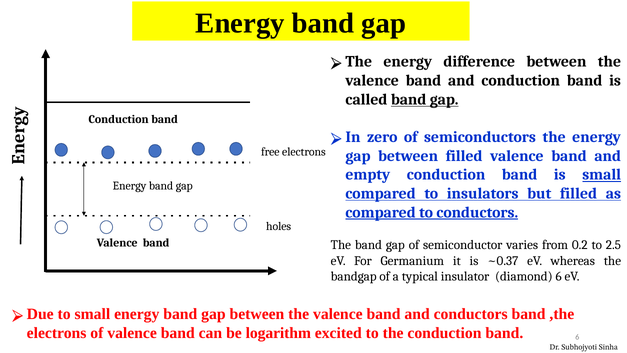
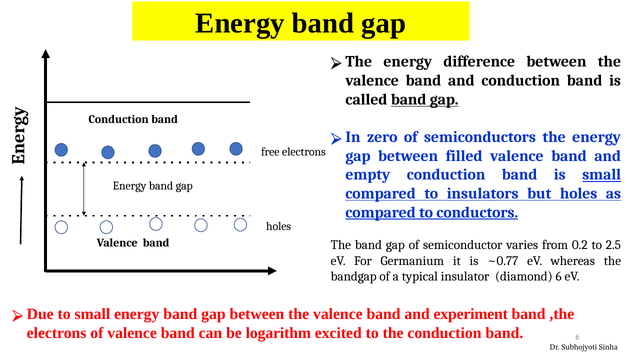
but filled: filled -> holes (579, 193)
~0.37: ~0.37 -> ~0.77 (503, 261)
and conductors: conductors -> experiment (471, 314)
